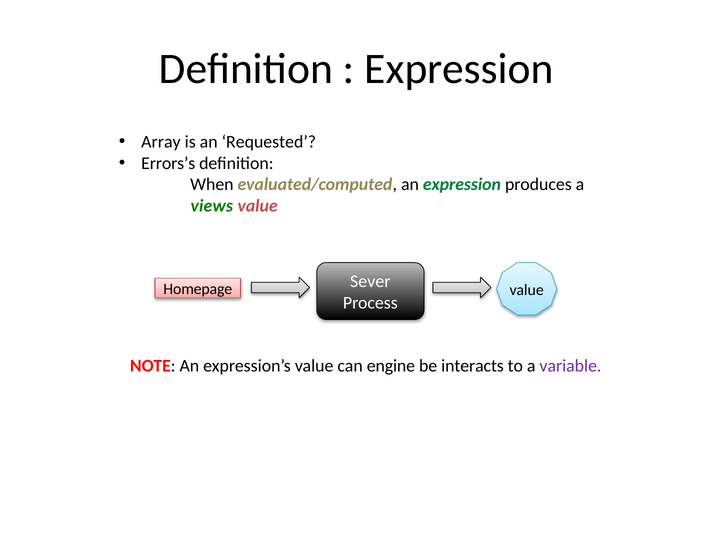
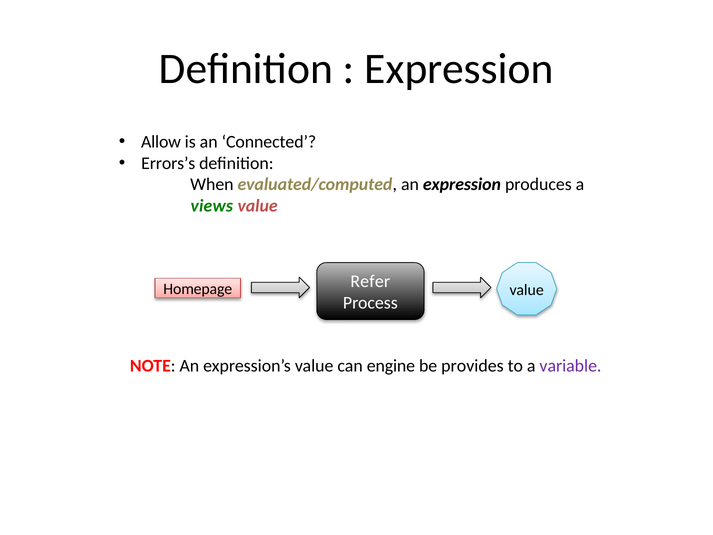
Array: Array -> Allow (161, 142)
Requested: Requested -> Connected (269, 142)
expression colour: green -> black (462, 184)
Sever: Sever -> Refer (370, 281)
interacts: interacts -> provides (472, 366)
